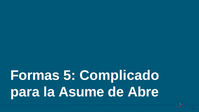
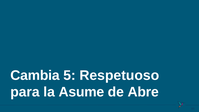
Formas: Formas -> Cambia (35, 75)
Complicado: Complicado -> Respetuoso (119, 75)
